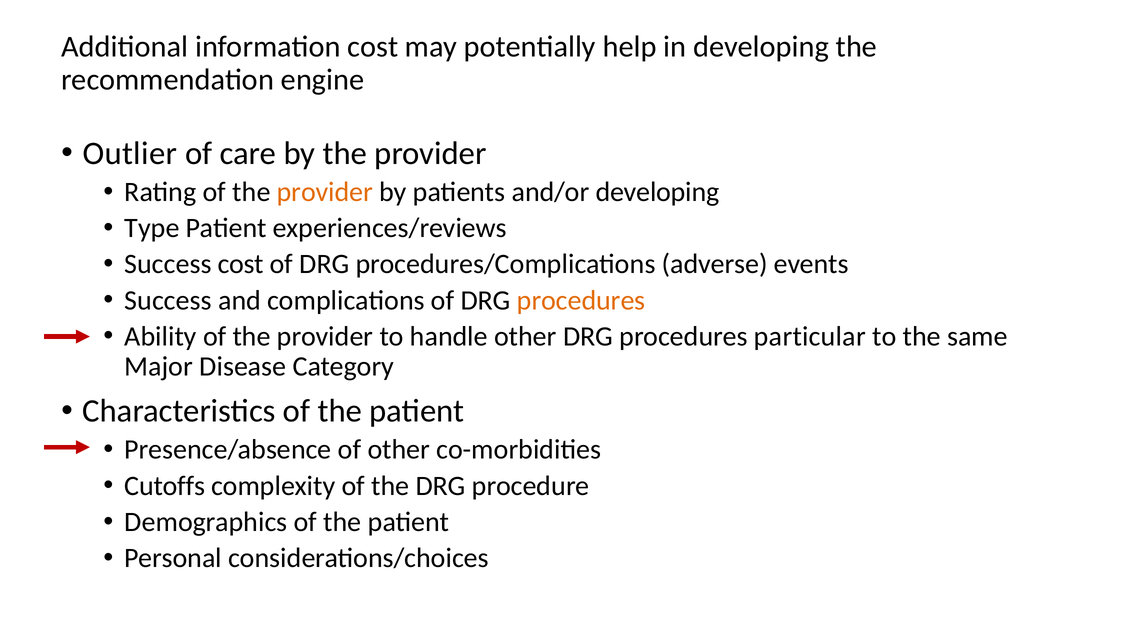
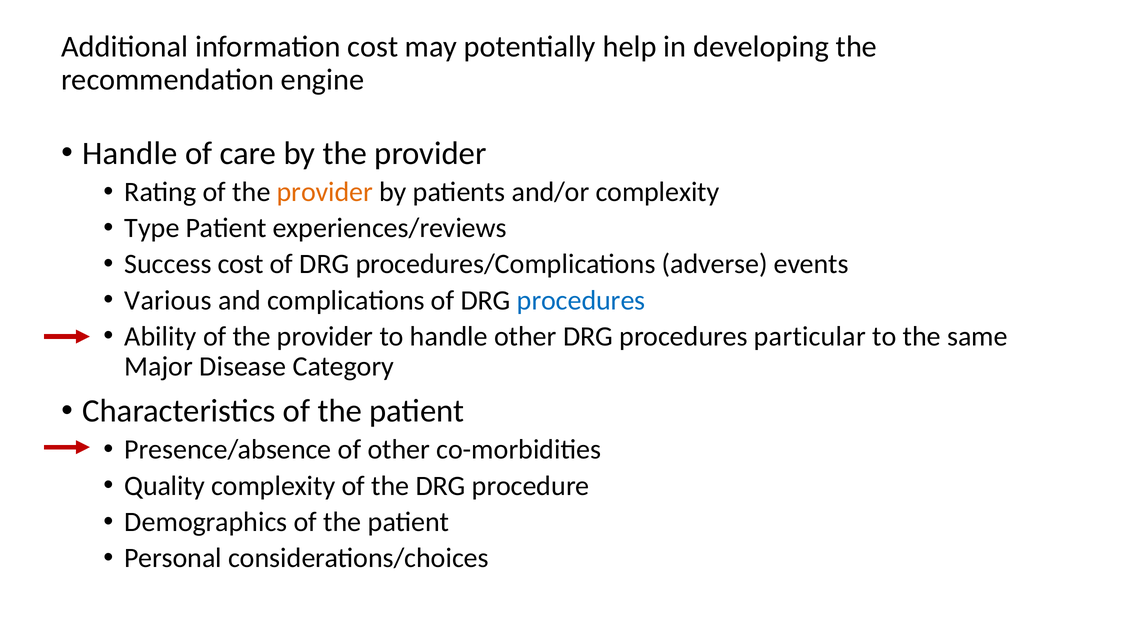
Outlier: Outlier -> Handle (130, 153)
and/or developing: developing -> complexity (657, 192)
Success: Success -> Various (168, 300)
procedures colour: orange -> blue (581, 300)
Cutoffs: Cutoffs -> Quality (165, 486)
